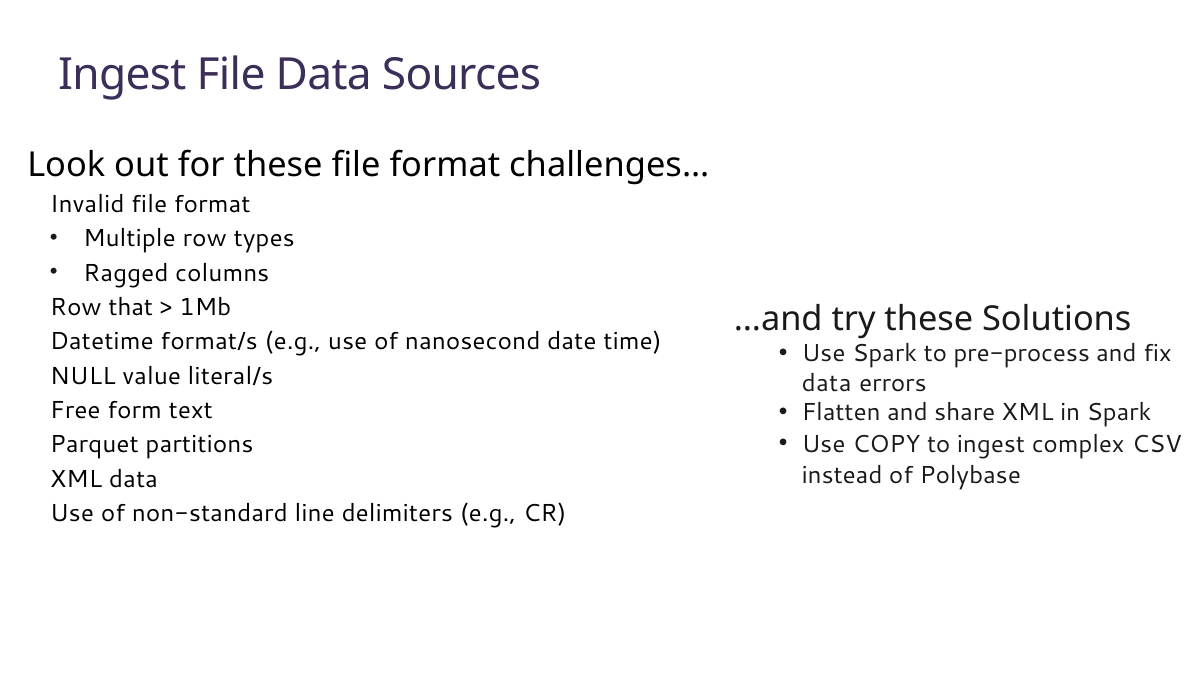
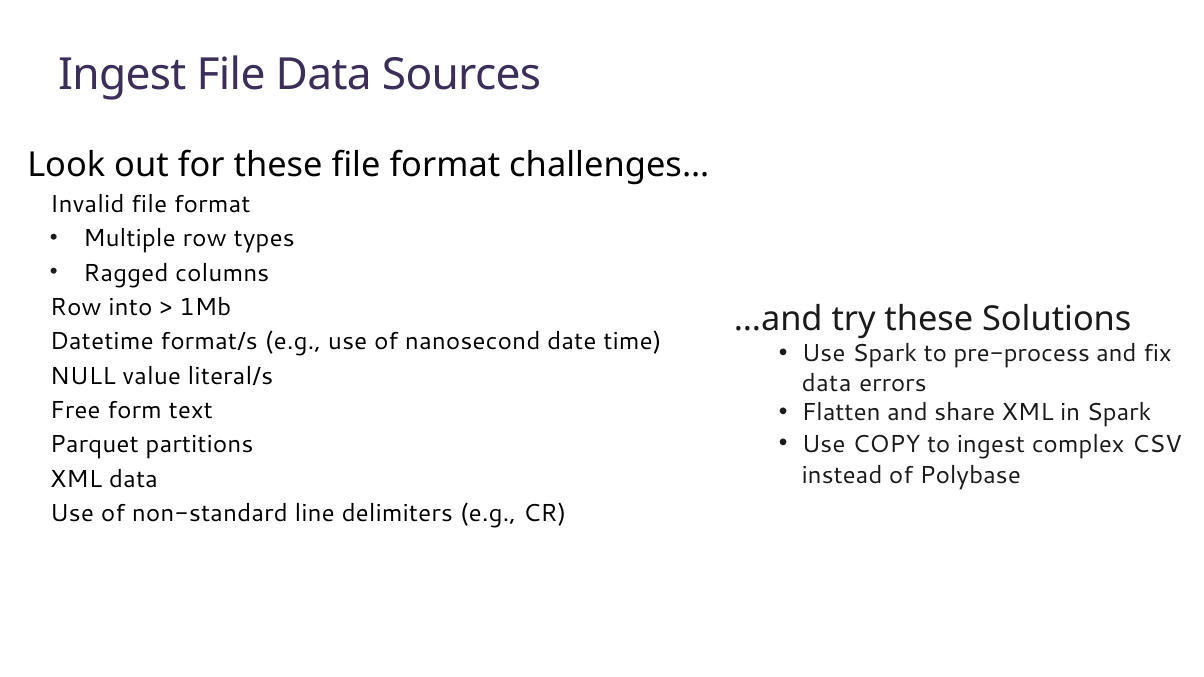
that: that -> into (131, 307)
